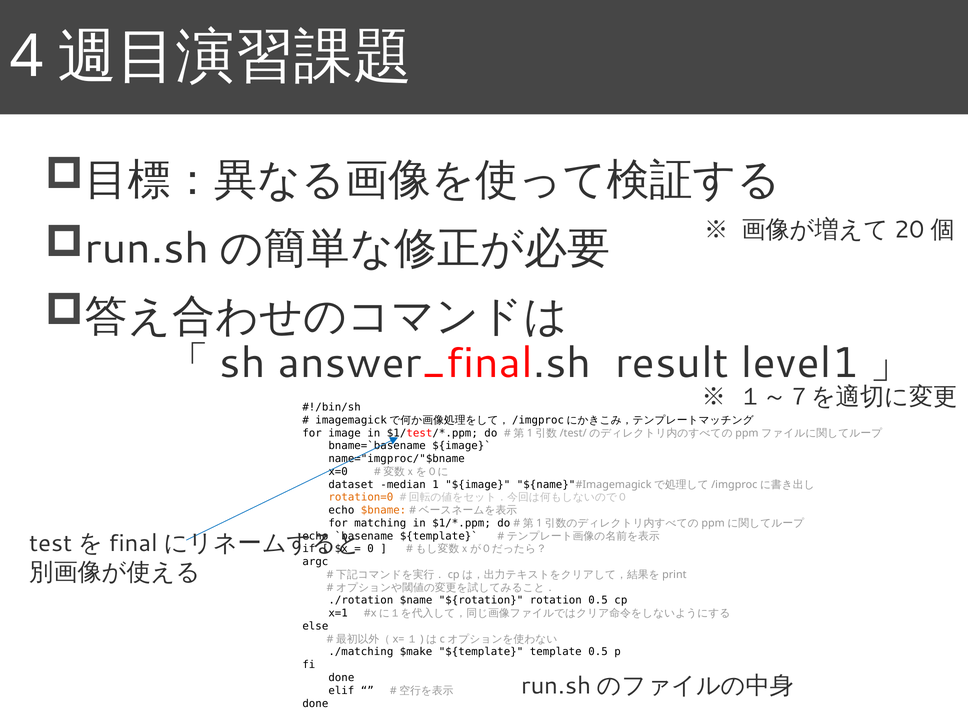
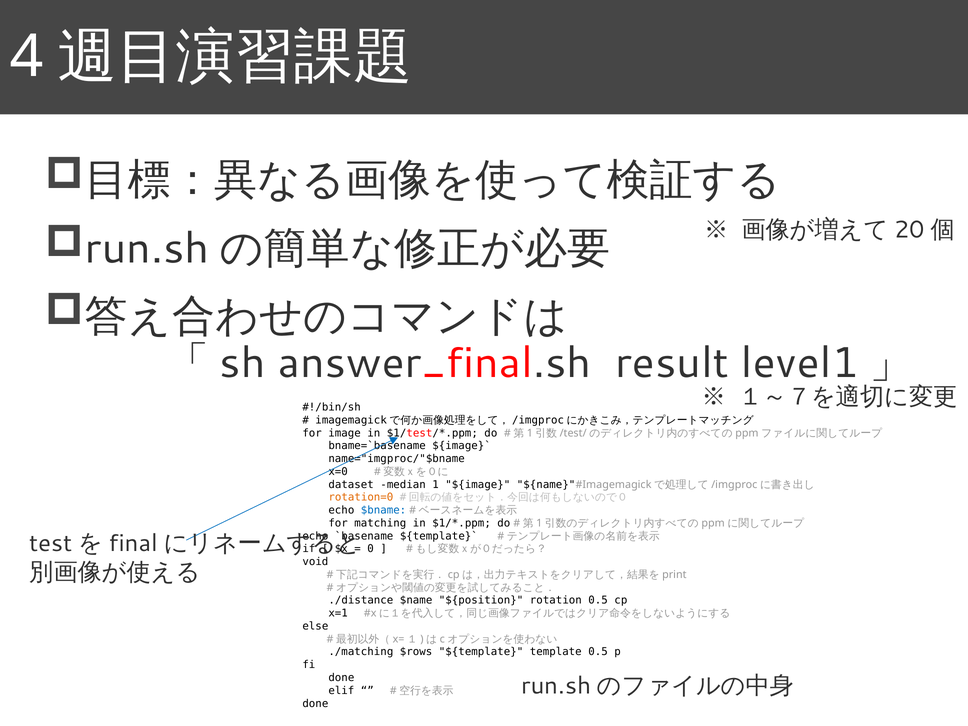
$bname colour: orange -> blue (384, 510)
argc: argc -> void (315, 562)
./rotation: ./rotation -> ./distance (361, 600)
${rotation: ${rotation -> ${position (481, 600)
$make: $make -> $rows (416, 652)
